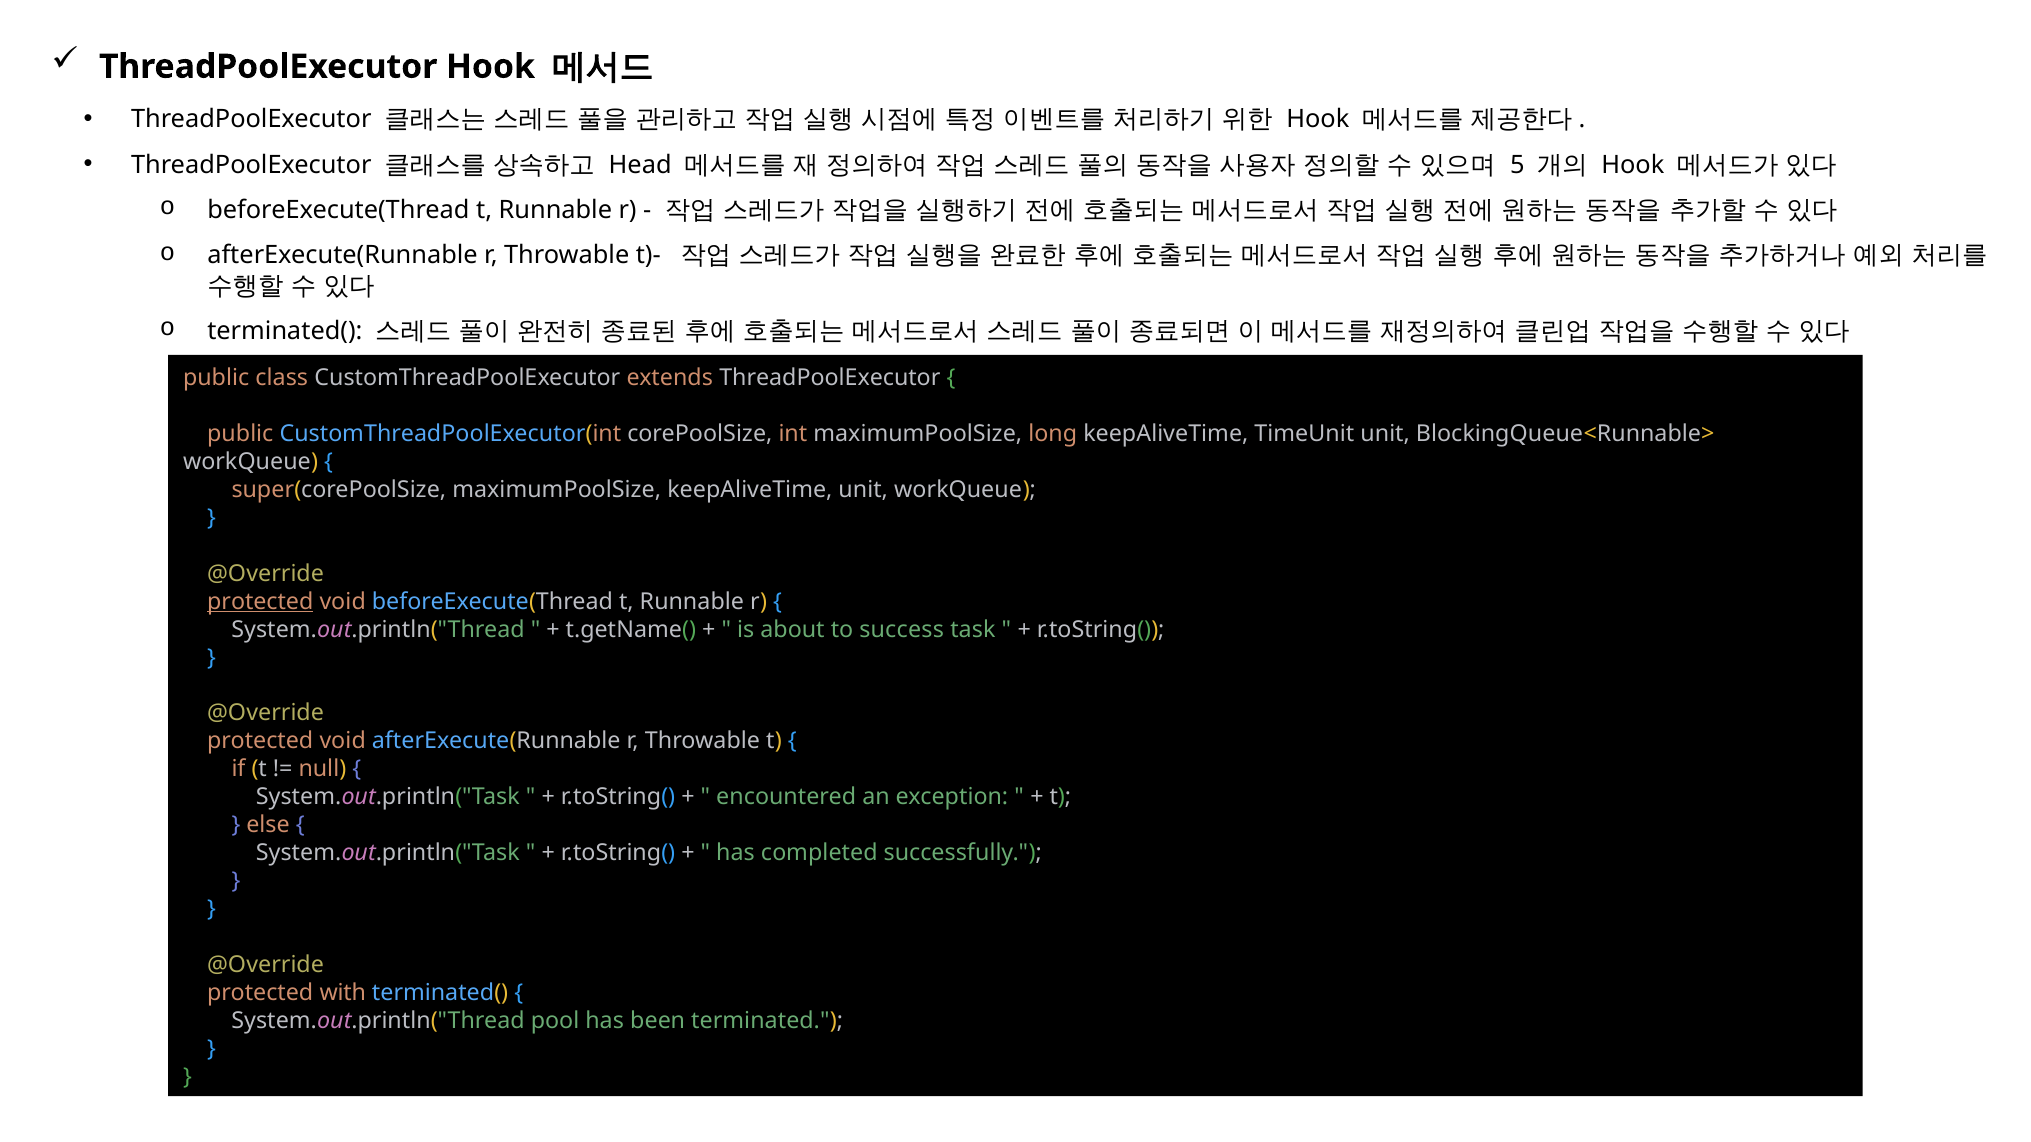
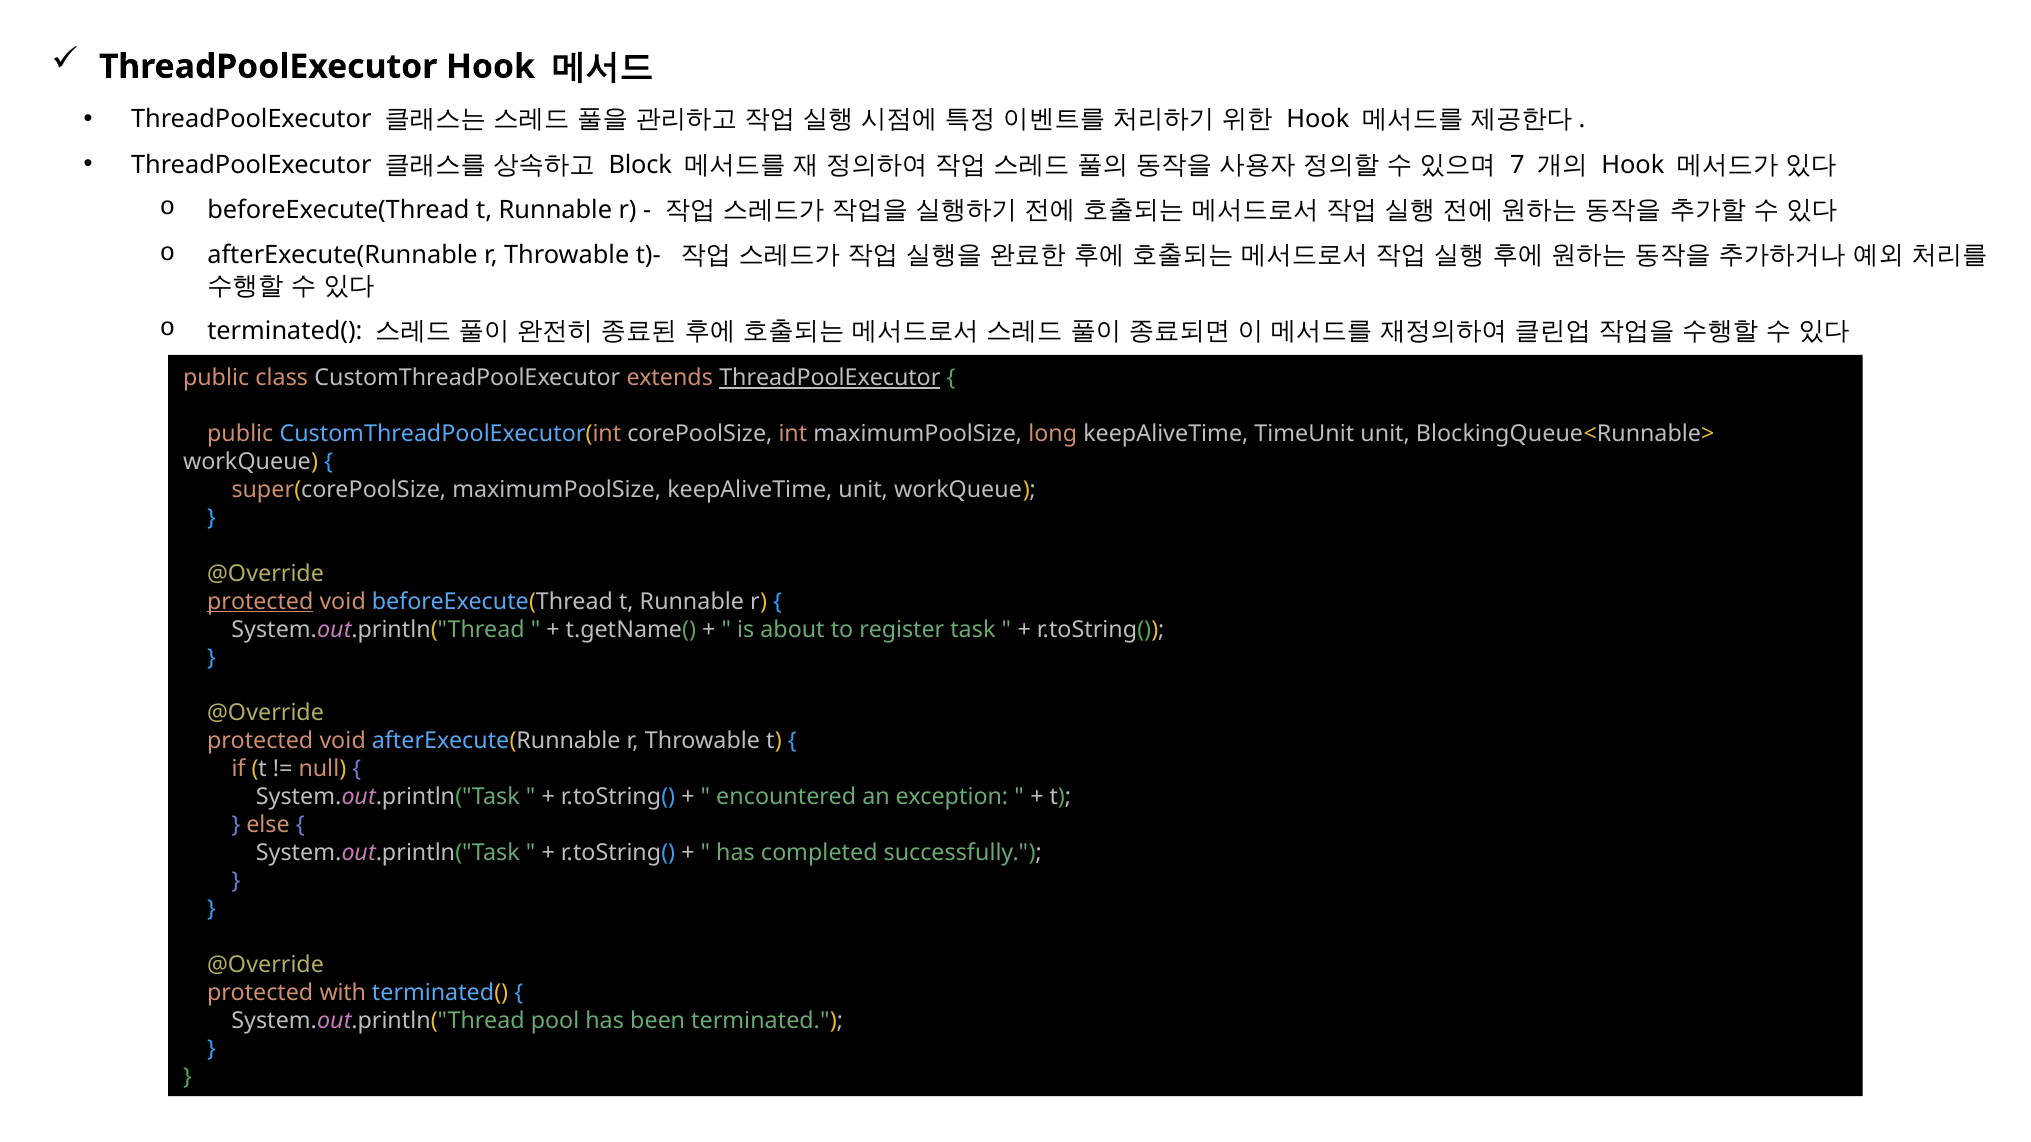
Head: Head -> Block (640, 165)
5: 5 -> 7 (1517, 165)
ThreadPoolExecutor underline: none -> present (830, 378)
success: success -> register (902, 630)
